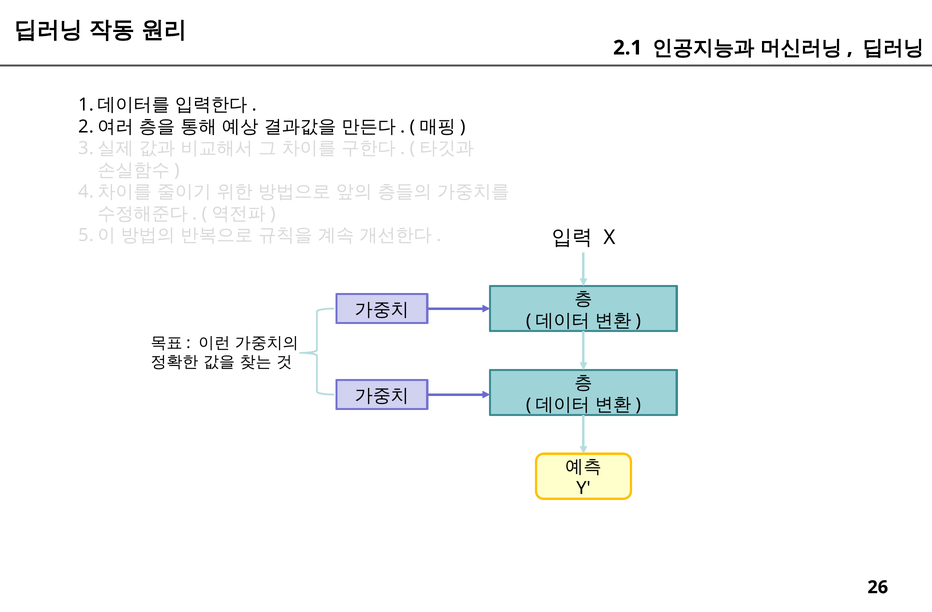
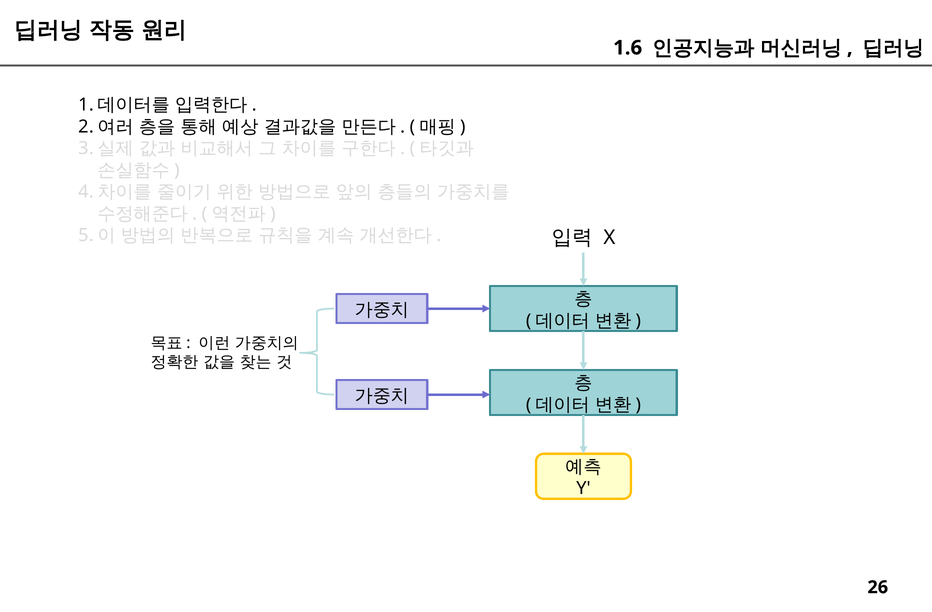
2.1: 2.1 -> 1.6 (628, 48)
